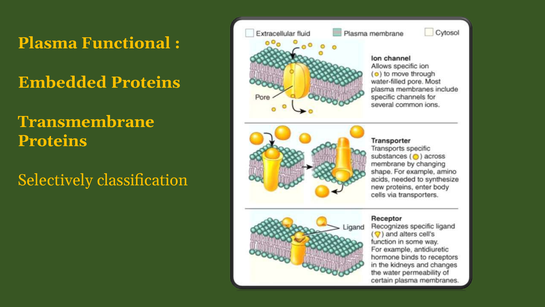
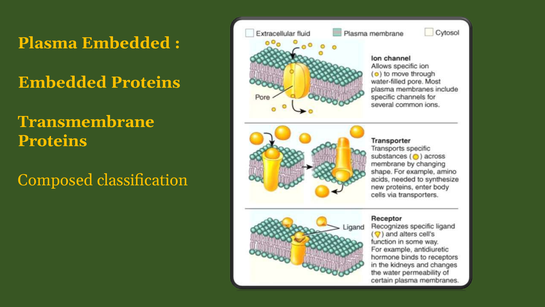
Plasma Functional: Functional -> Embedded (126, 43)
Selectively: Selectively -> Composed (55, 180)
